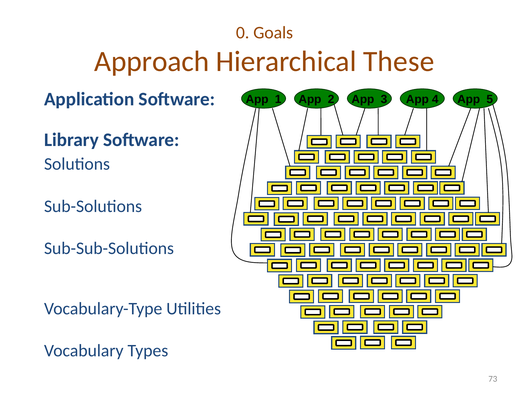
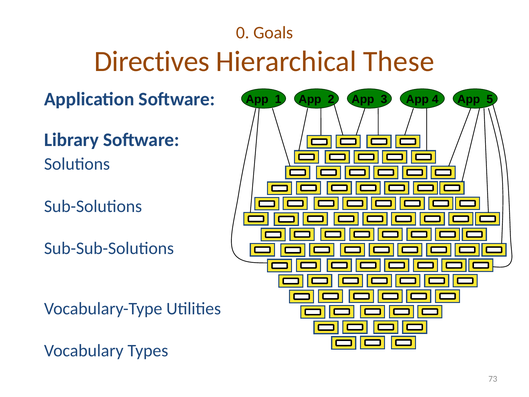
Approach: Approach -> Directives (152, 62)
